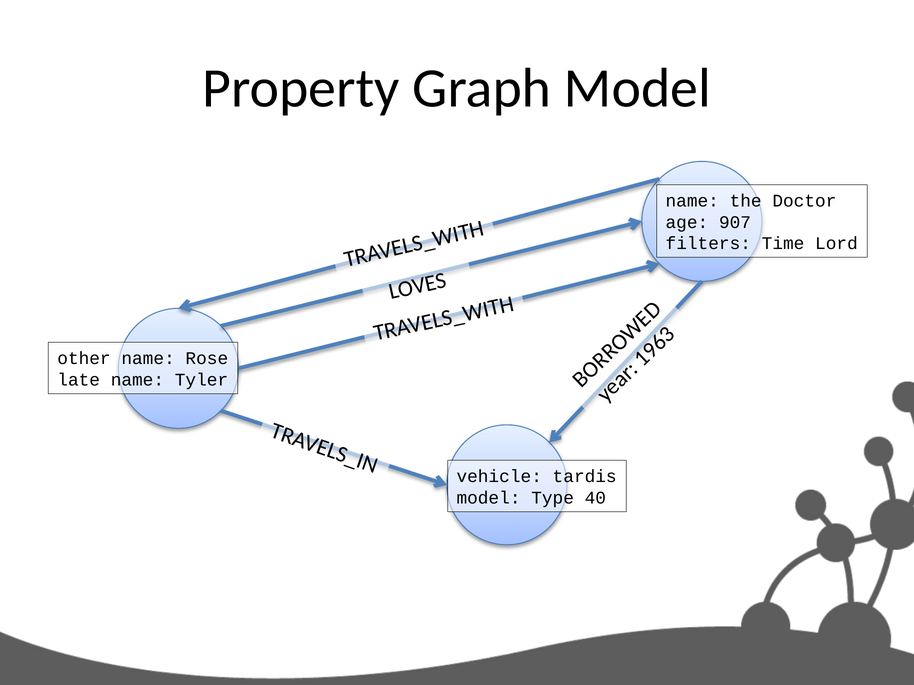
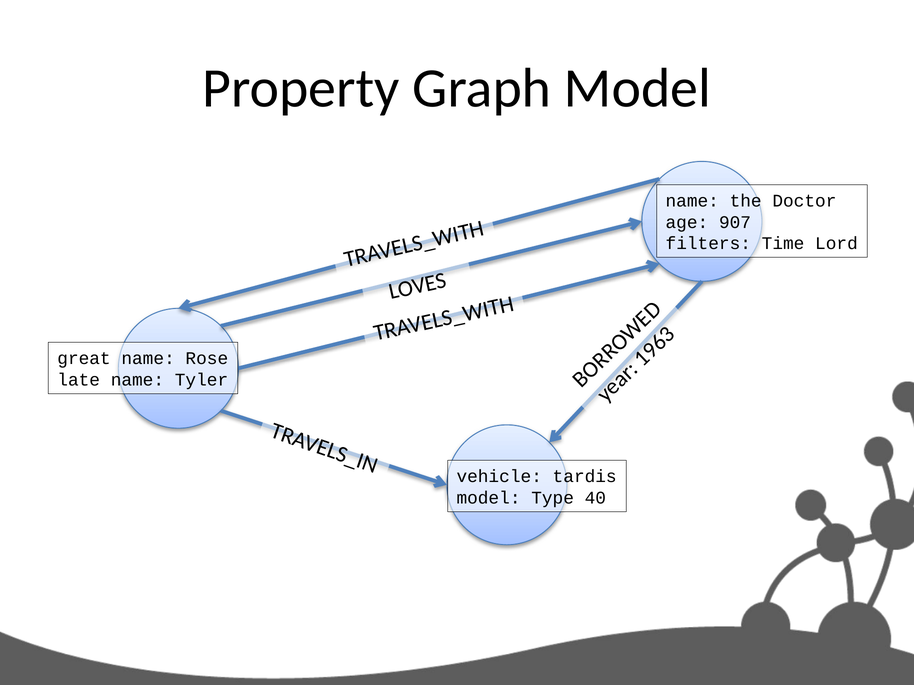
other: other -> great (84, 359)
